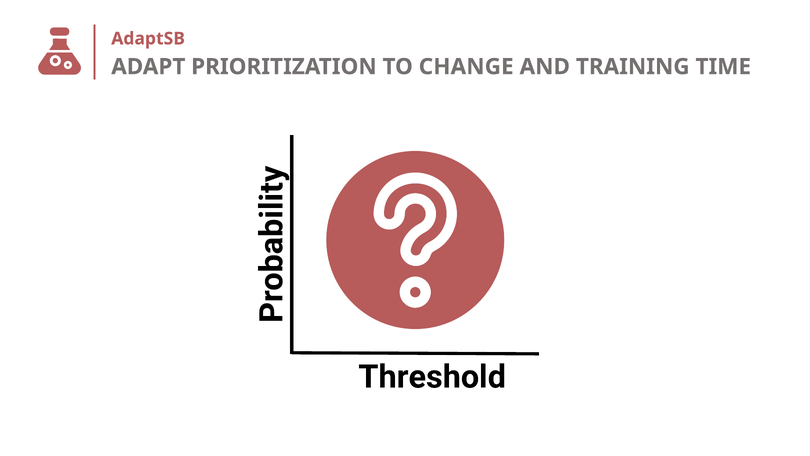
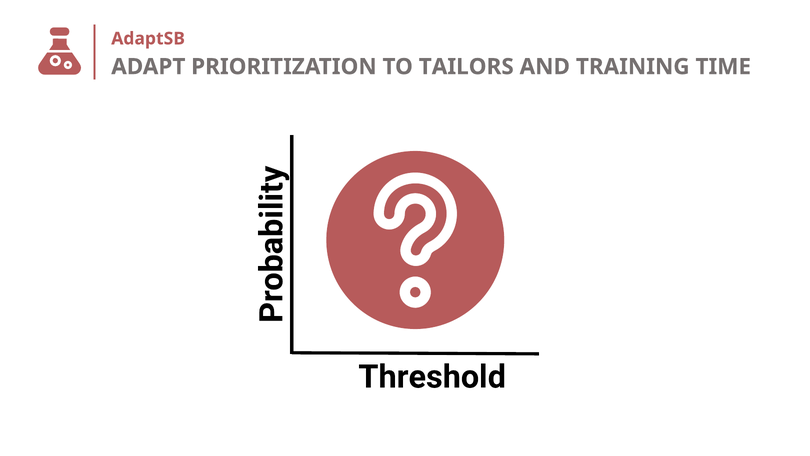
CHANGE: CHANGE -> TAILORS (466, 67)
